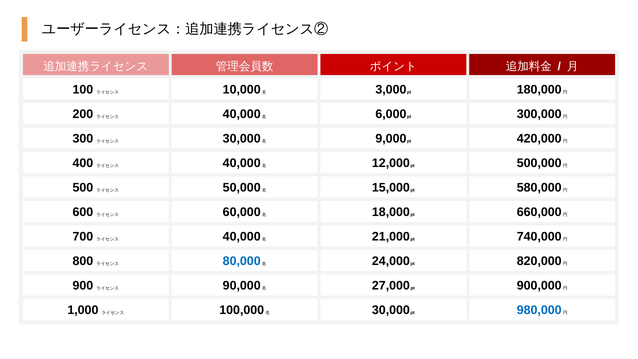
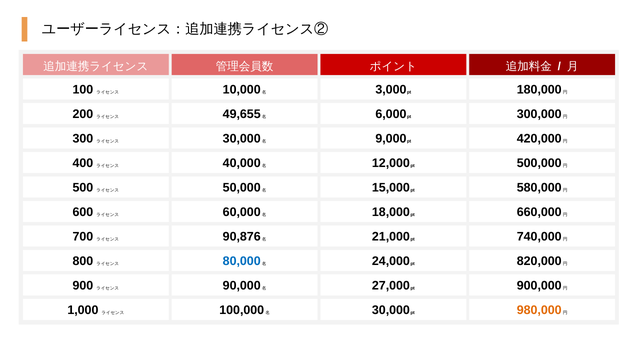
40,000: 40,000 -> 49,655 (242, 114)
40,000: 40,000 -> 90,876 (242, 237)
980,000 colour: blue -> orange (539, 310)
